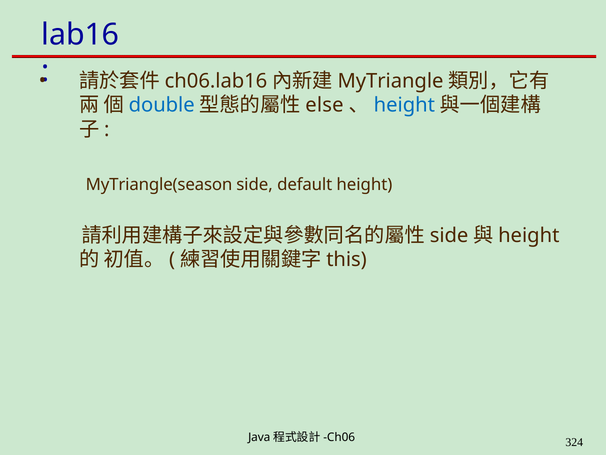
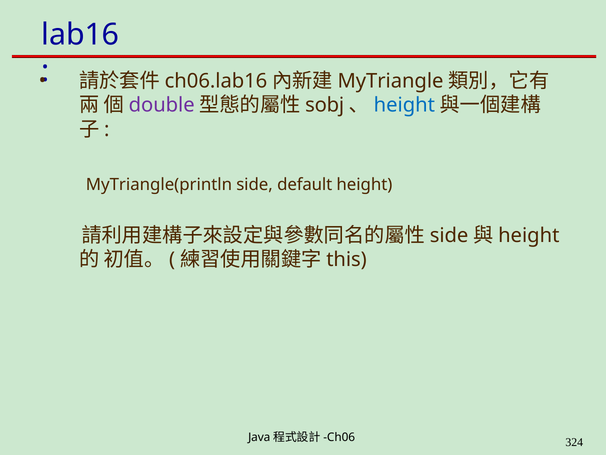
double colour: blue -> purple (162, 105)
else: else -> sobj (325, 105)
MyTriangle(season: MyTriangle(season -> MyTriangle(println (159, 185)
